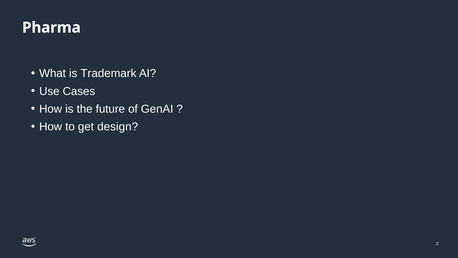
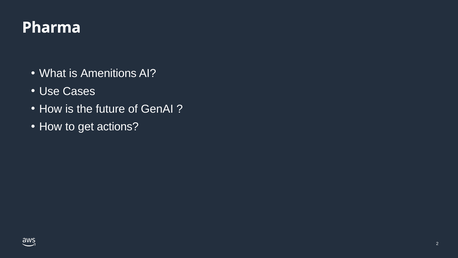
Trademark: Trademark -> Amenitions (109, 73)
design: design -> actions (118, 127)
